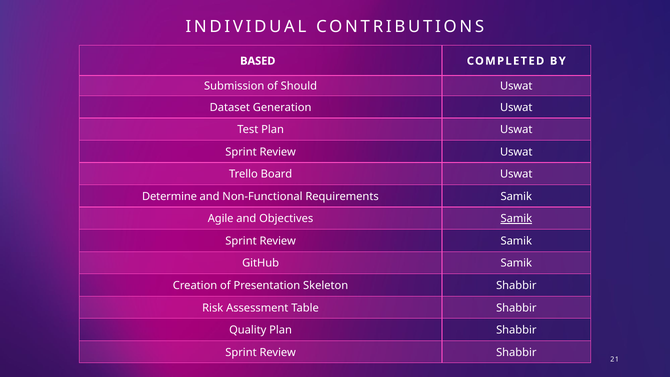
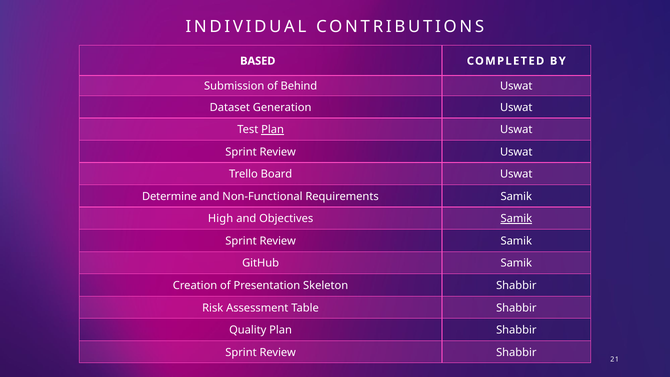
Should: Should -> Behind (299, 86)
Plan underline: none -> present (273, 130)
Agile: Agile -> High (221, 219)
